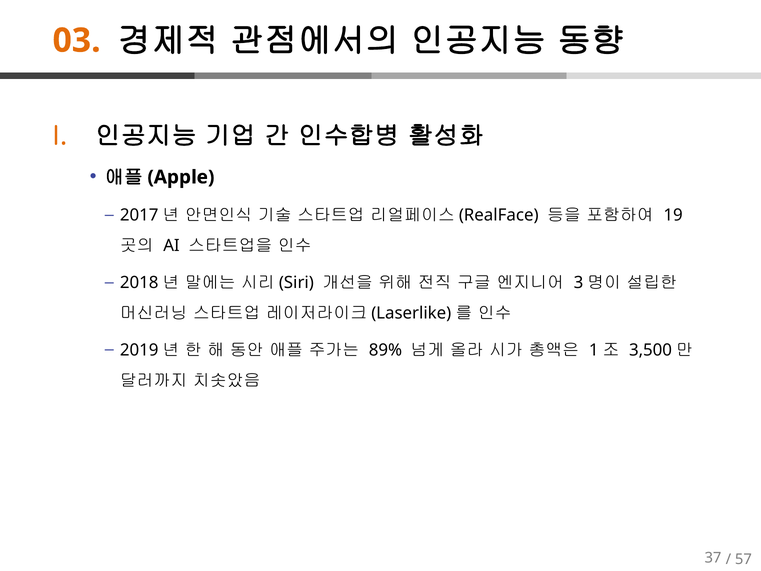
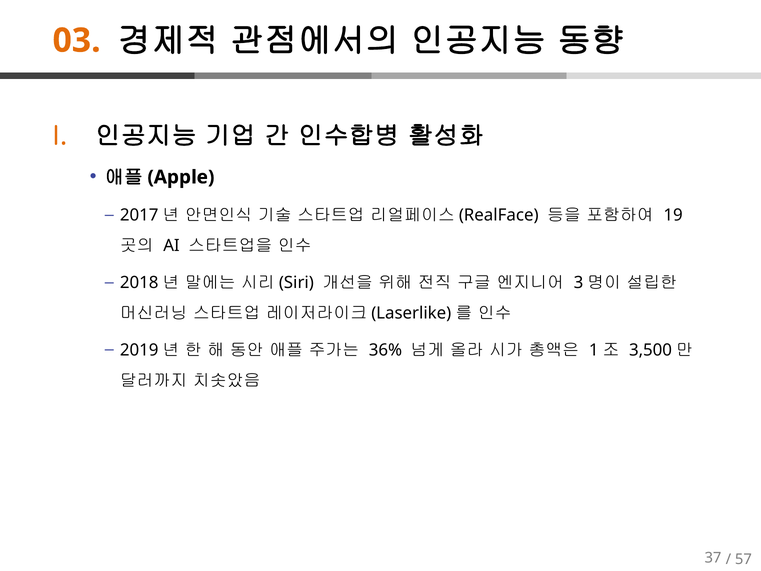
89%: 89% -> 36% (386, 350)
